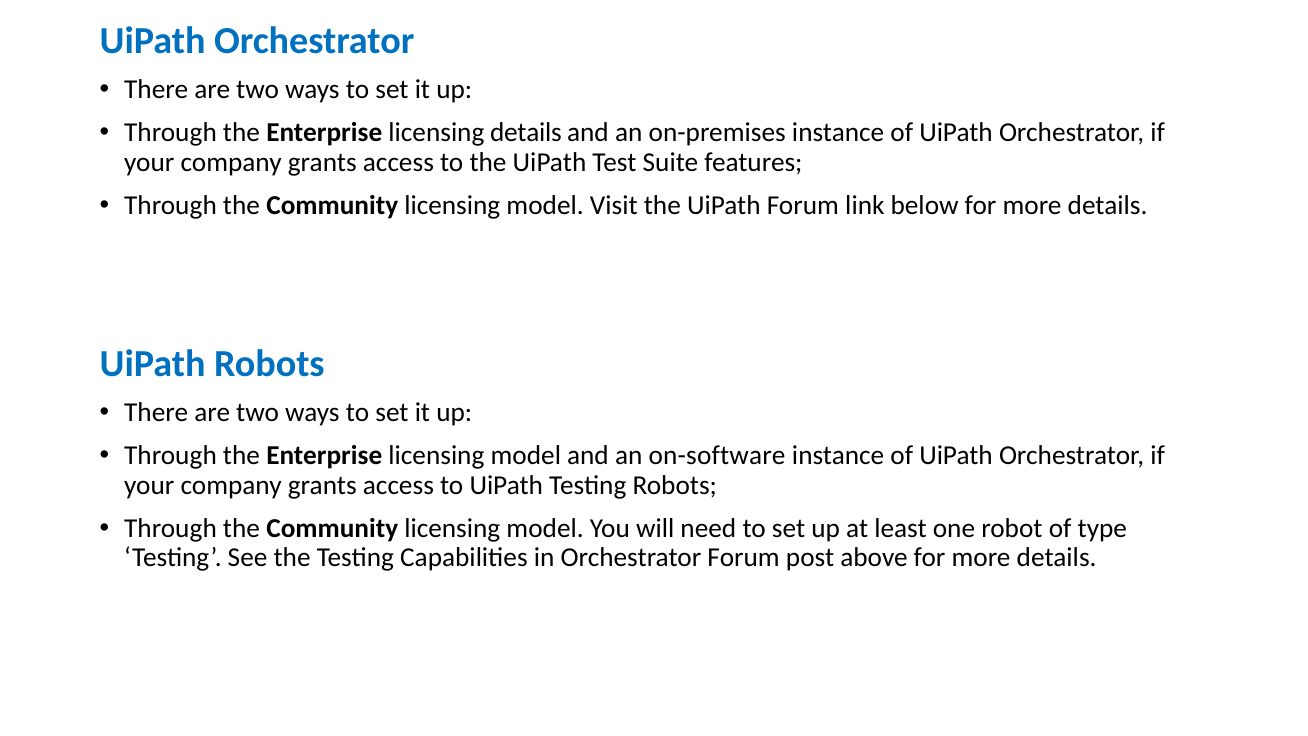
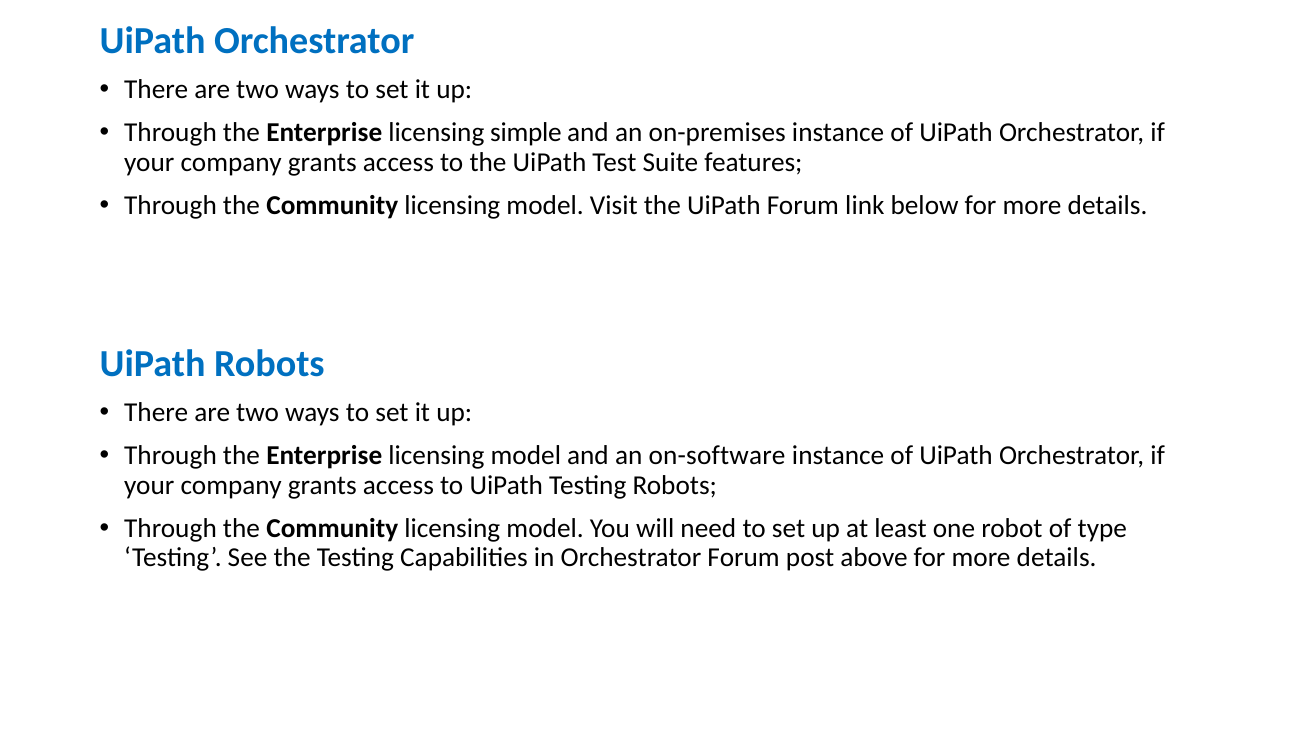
licensing details: details -> simple (526, 133)
